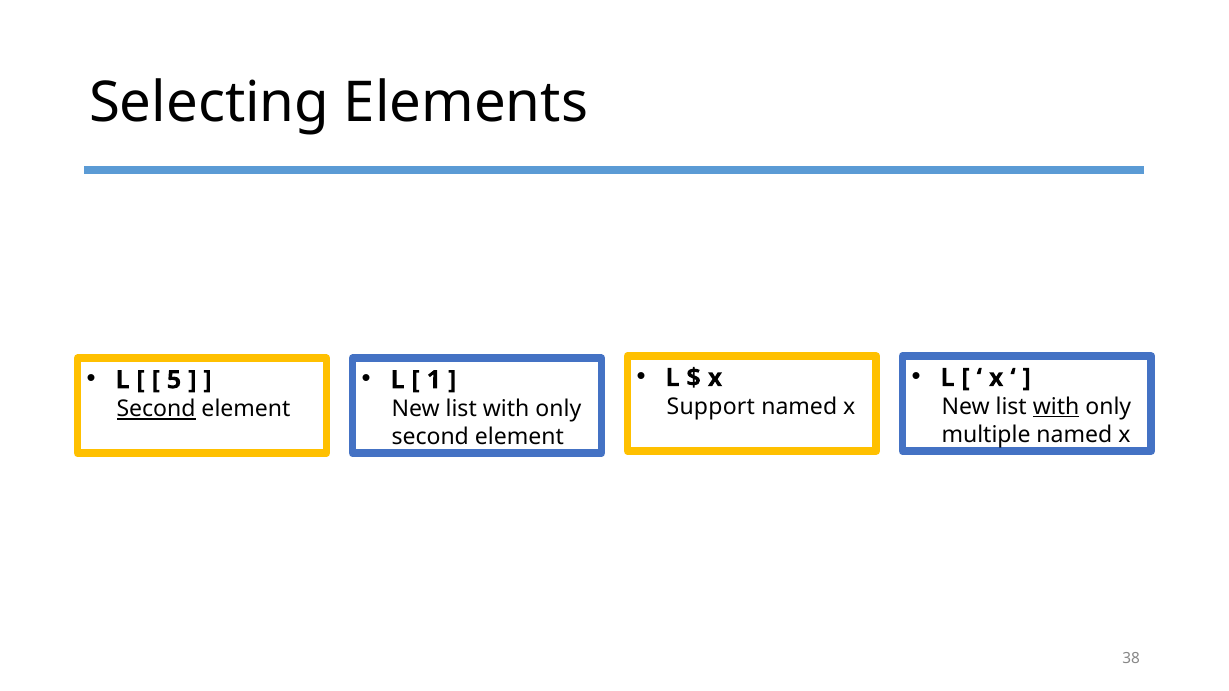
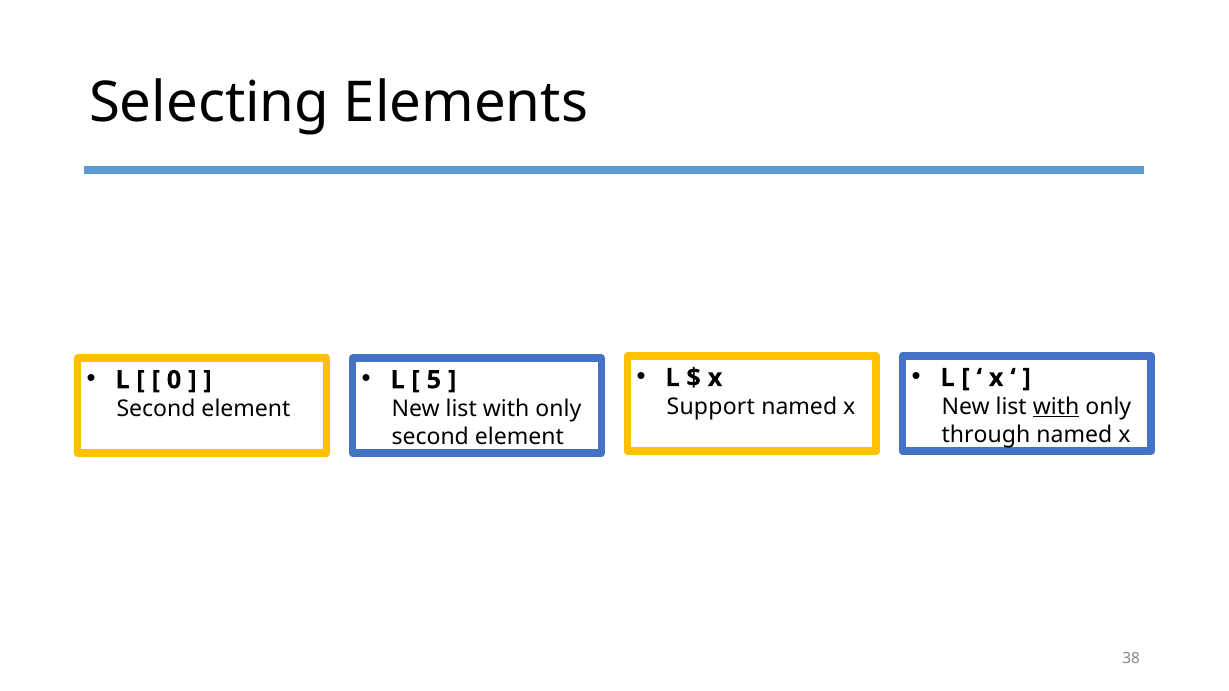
5: 5 -> 0 (174, 380)
1: 1 -> 5 (434, 380)
Second underline: present -> none (156, 409)
multiple: multiple -> through (986, 435)
